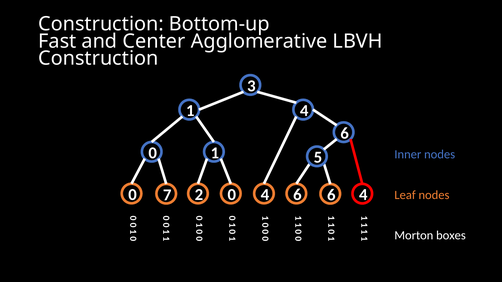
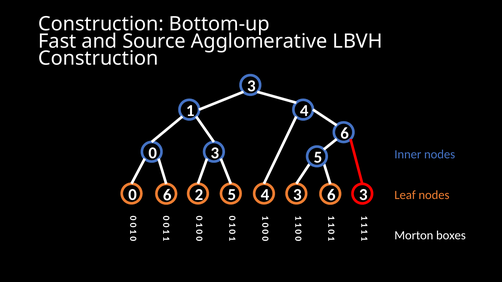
Center: Center -> Source (154, 41)
1: 1 -> 3 (215, 153)
0 7: 7 -> 6 (167, 195)
2 0: 0 -> 5 (232, 195)
6: 6 -> 3 (297, 195)
4: 4 -> 3 (363, 195)
